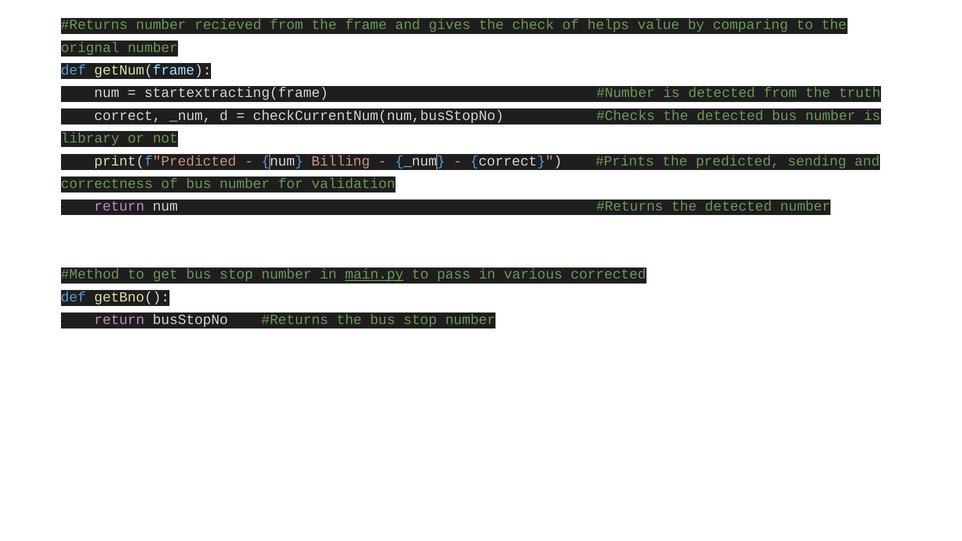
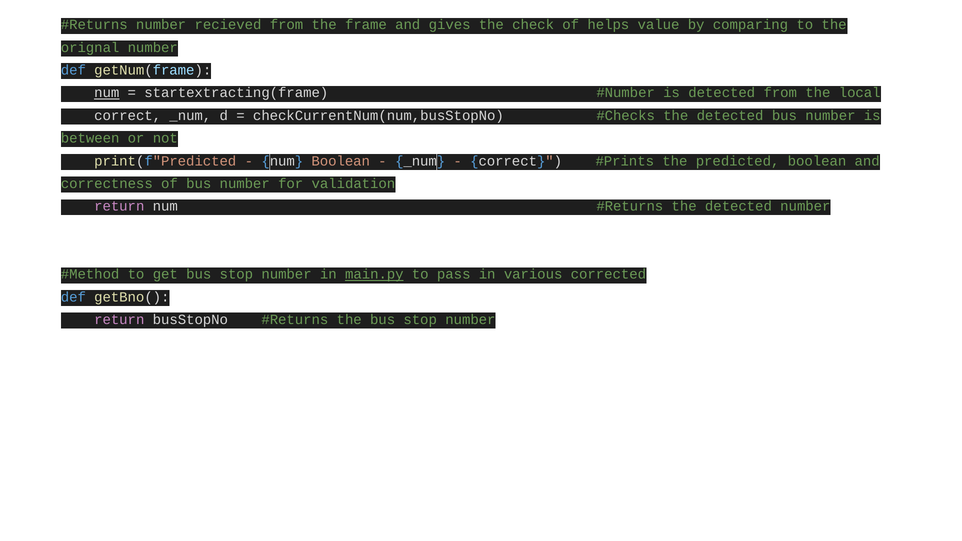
num underline: none -> present (107, 93)
truth: truth -> local (860, 93)
library: library -> between (90, 138)
num Billing: Billing -> Boolean (341, 161)
predicted sending: sending -> boolean (817, 161)
